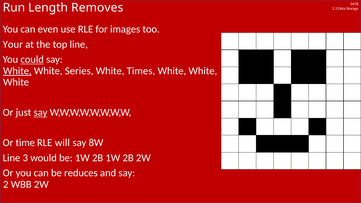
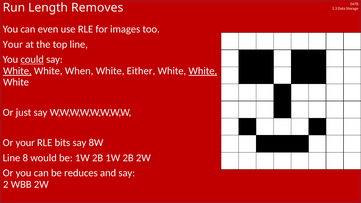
Series: Series -> When (79, 71)
Times: Times -> Either (141, 71)
White underline: none -> present (203, 71)
say underline: present -> none (40, 112)
Or time: time -> your (25, 143)
will: will -> bits (62, 143)
3: 3 -> 8 (25, 158)
